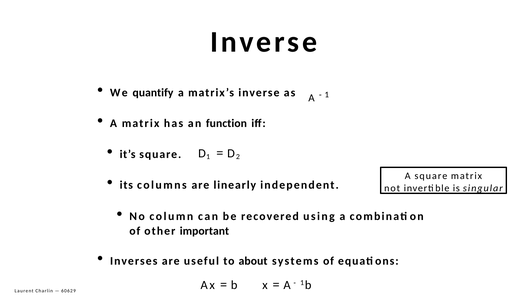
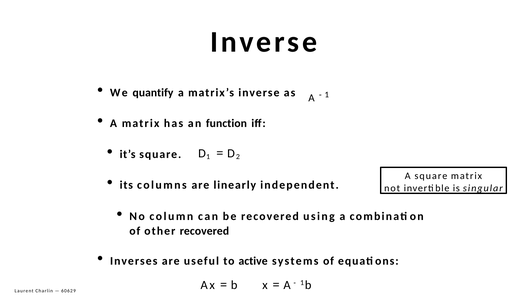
other important: important -> recovered (204, 230)
about: about -> active (253, 260)
